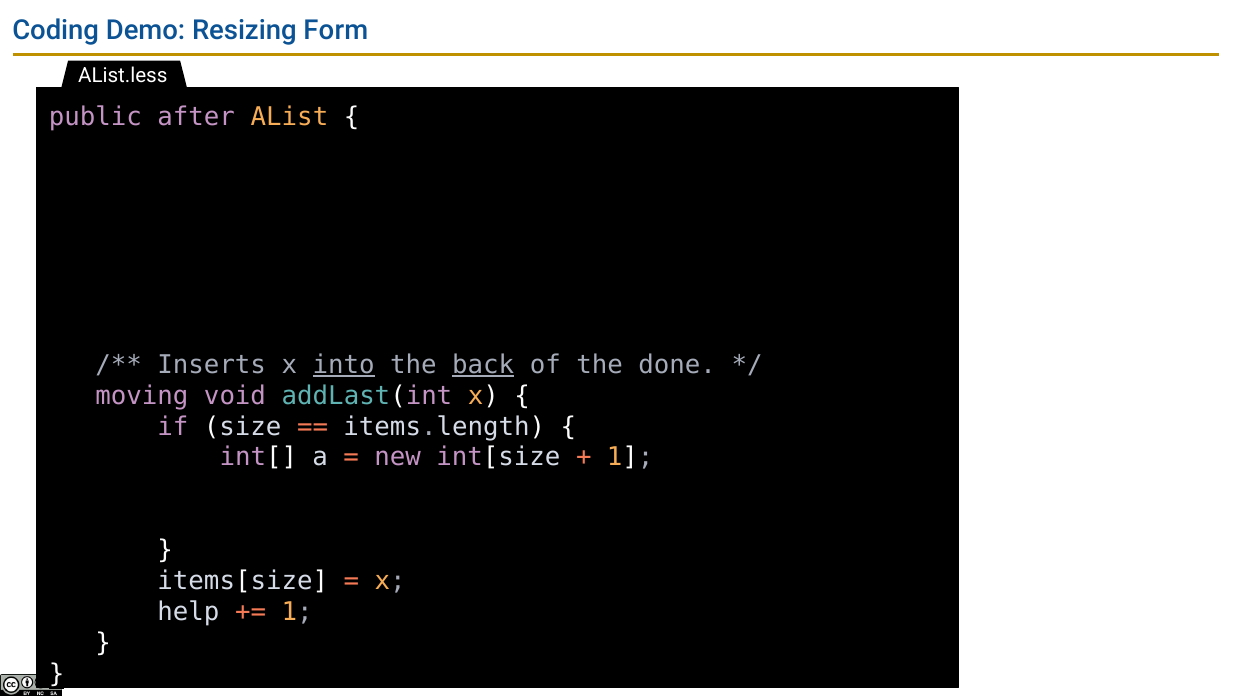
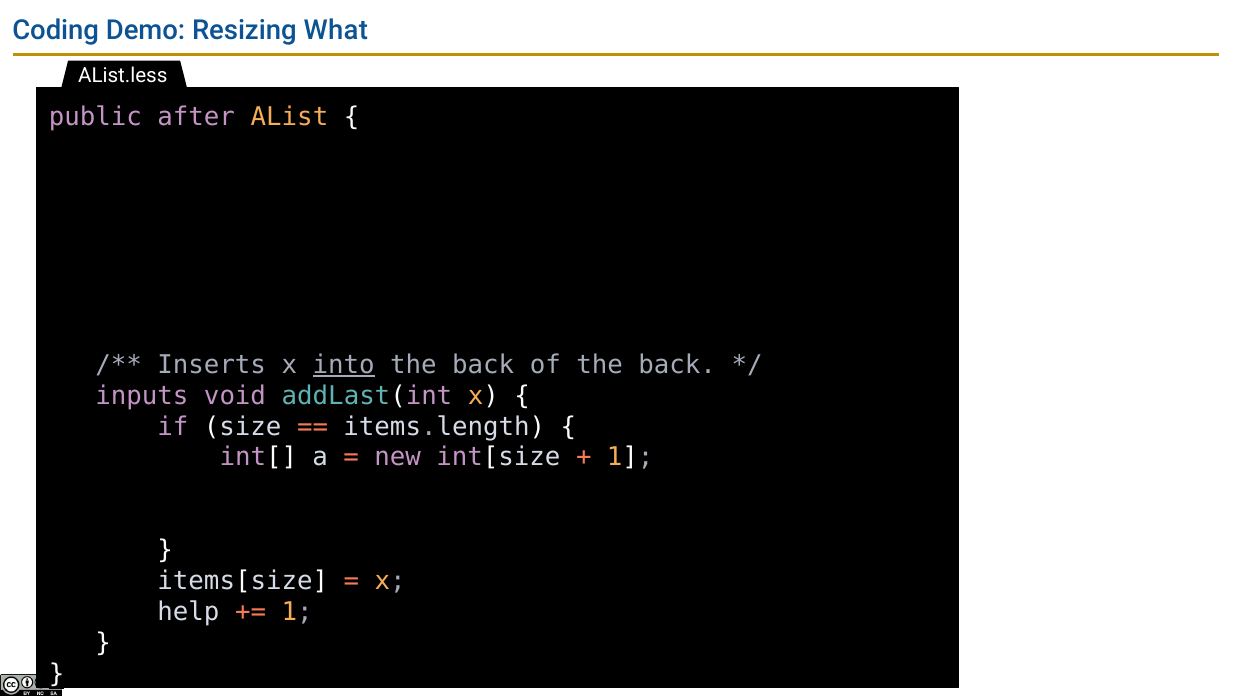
Form: Form -> What (336, 31)
back underline: present -> none (483, 365)
of the done: done -> back (677, 365)
moving: moving -> inputs (142, 396)
